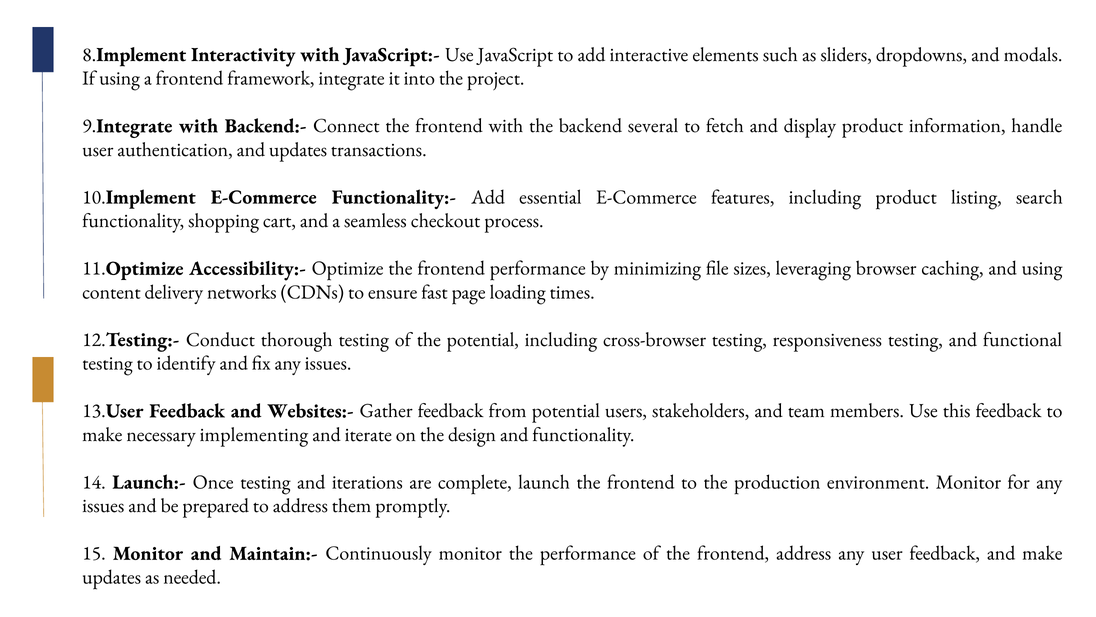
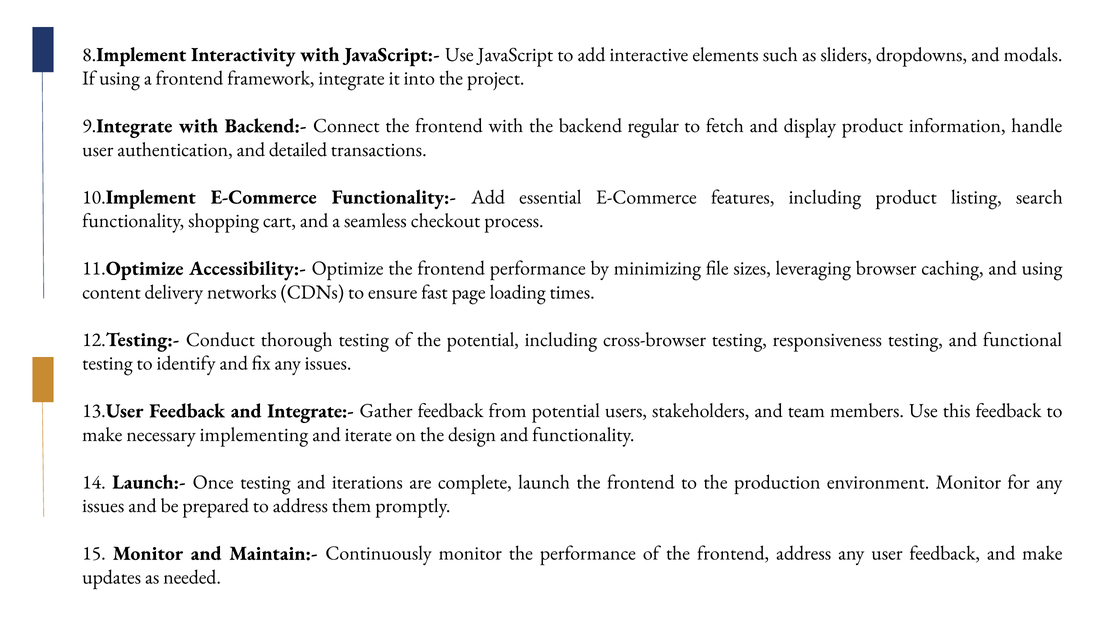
several: several -> regular (653, 126)
and updates: updates -> detailed (298, 149)
Websites:-: Websites:- -> Integrate:- (310, 410)
